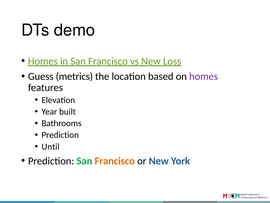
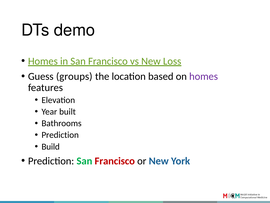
metrics: metrics -> groups (74, 76)
Until: Until -> Build (51, 146)
Francisco colour: orange -> red (115, 161)
